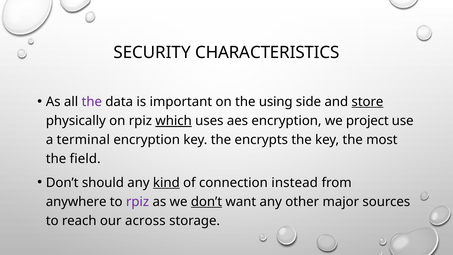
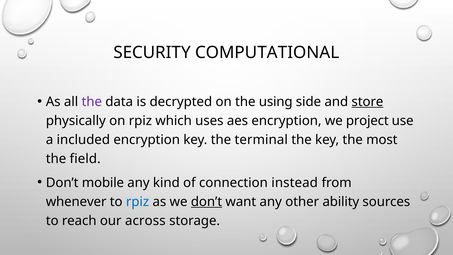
CHARACTERISTICS: CHARACTERISTICS -> COMPUTATIONAL (267, 53)
important: important -> decrypted (181, 102)
which underline: present -> none (174, 121)
terminal: terminal -> included (83, 140)
encrypts: encrypts -> terminal (261, 140)
should: should -> mobile (103, 183)
kind underline: present -> none (166, 183)
anywhere: anywhere -> whenever (76, 202)
rpiz colour: purple -> blue (138, 202)
major: major -> ability (341, 202)
